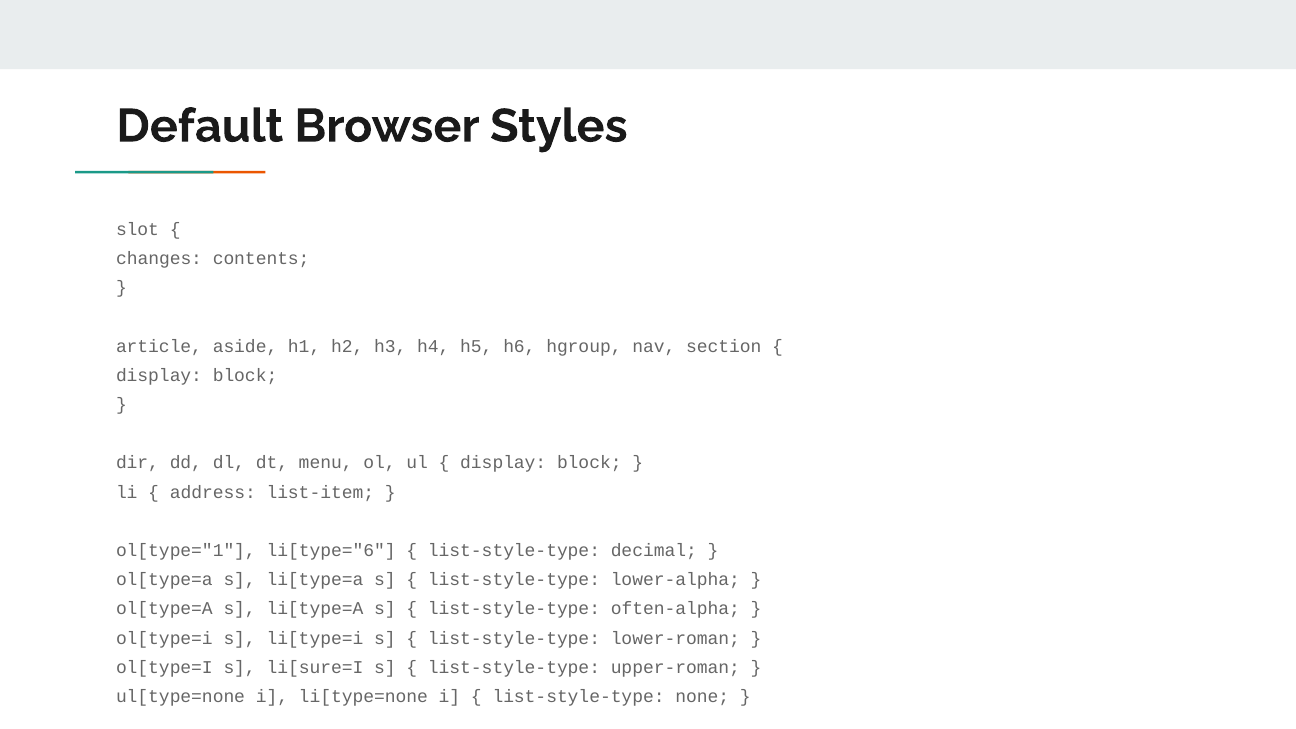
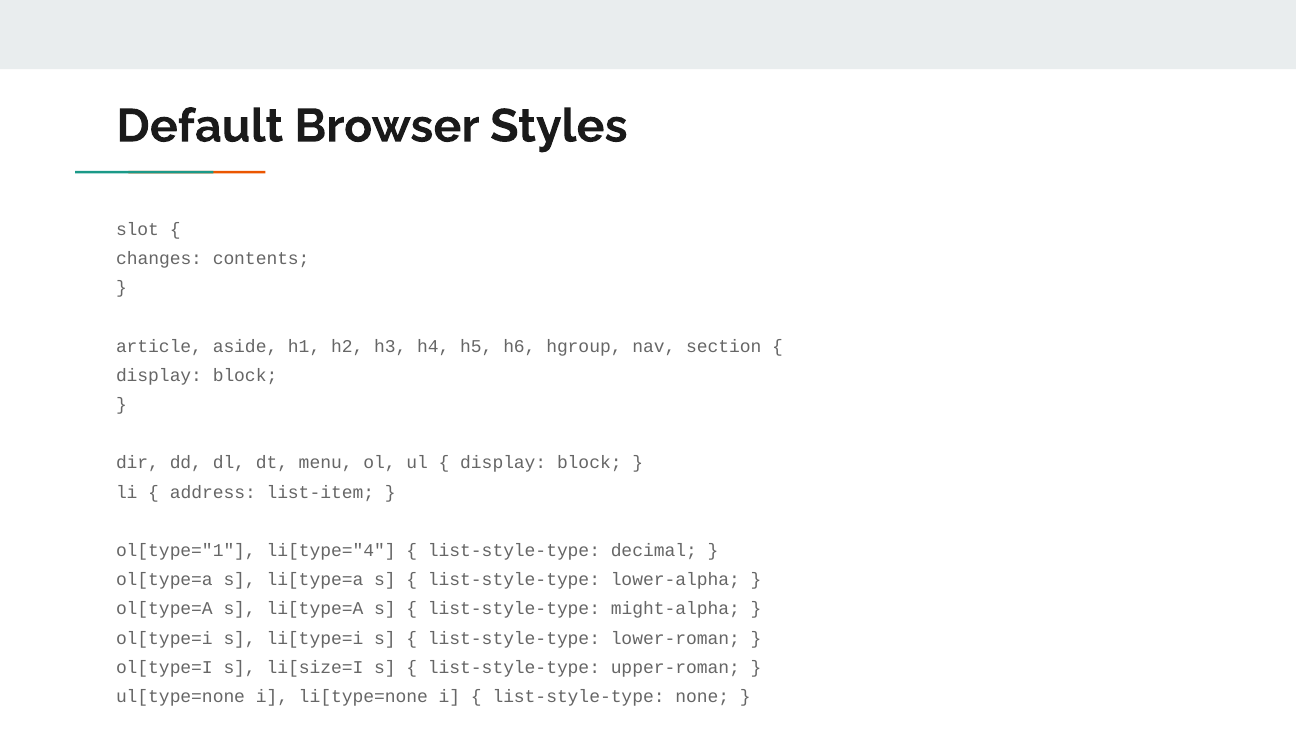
li[type="6: li[type="6 -> li[type="4 (331, 551)
often-alpha: often-alpha -> might-alpha (675, 609)
li[sure=I: li[sure=I -> li[size=I (315, 667)
